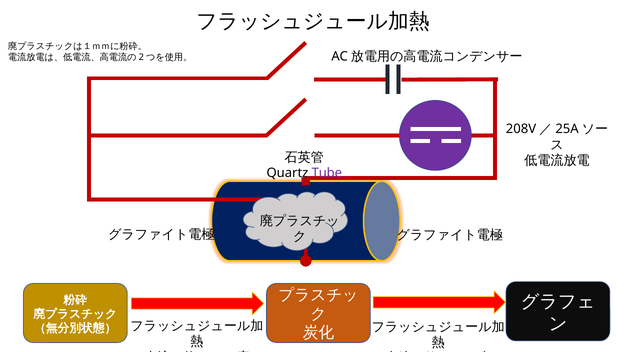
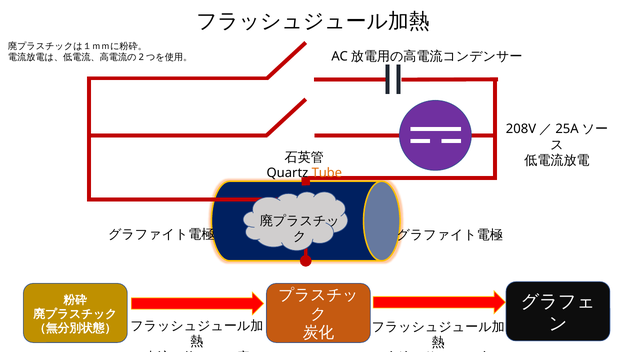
Tube colour: purple -> orange (327, 173)
